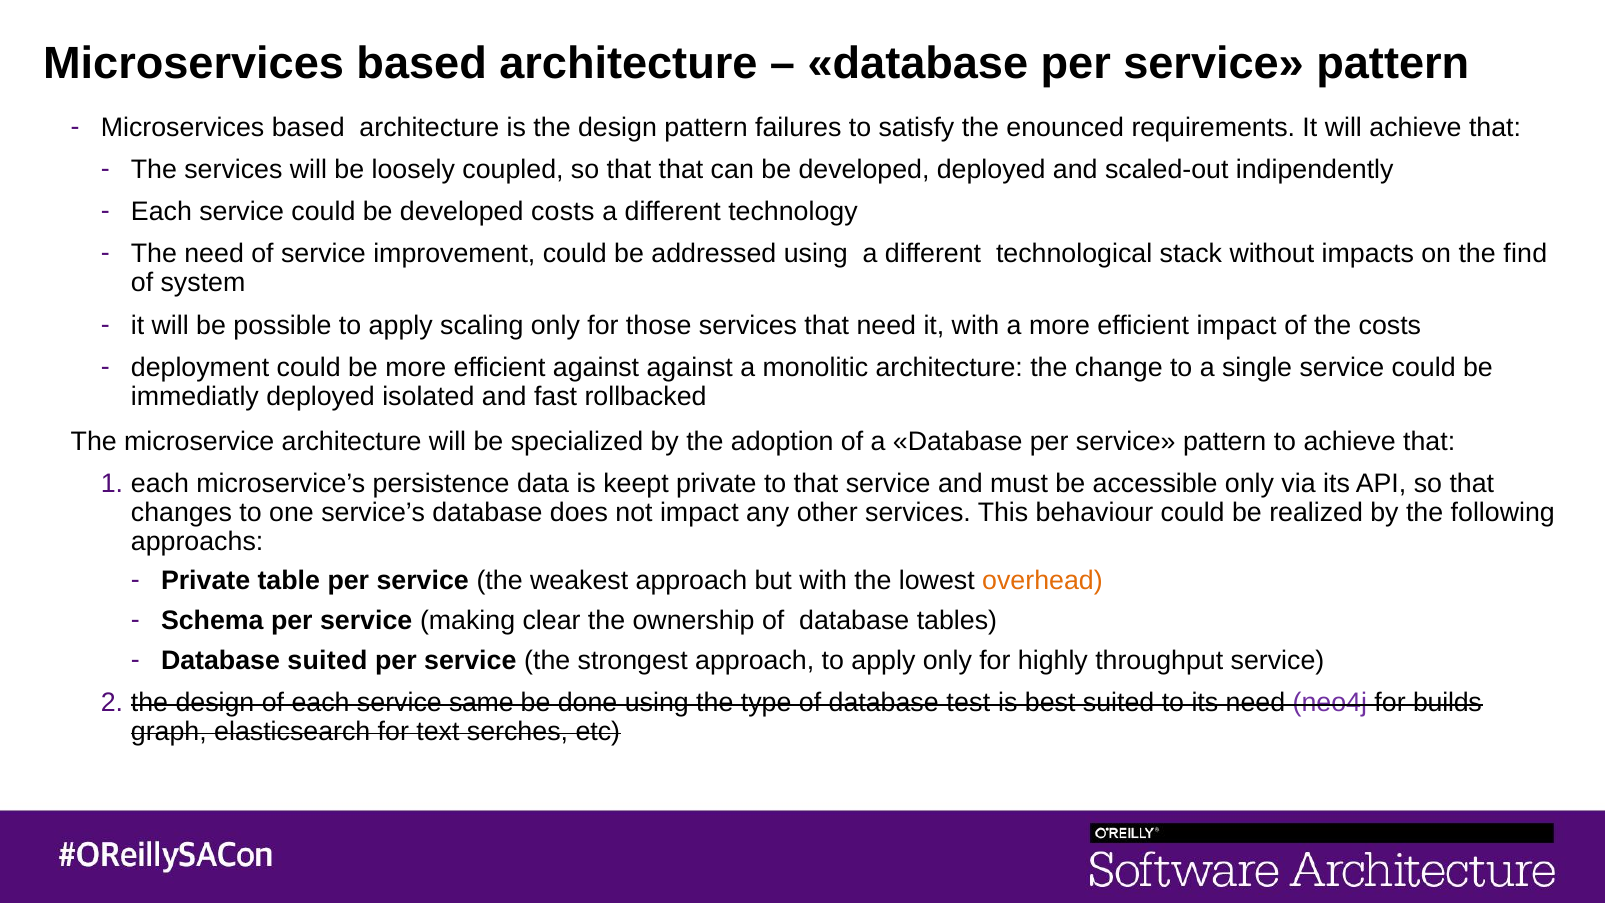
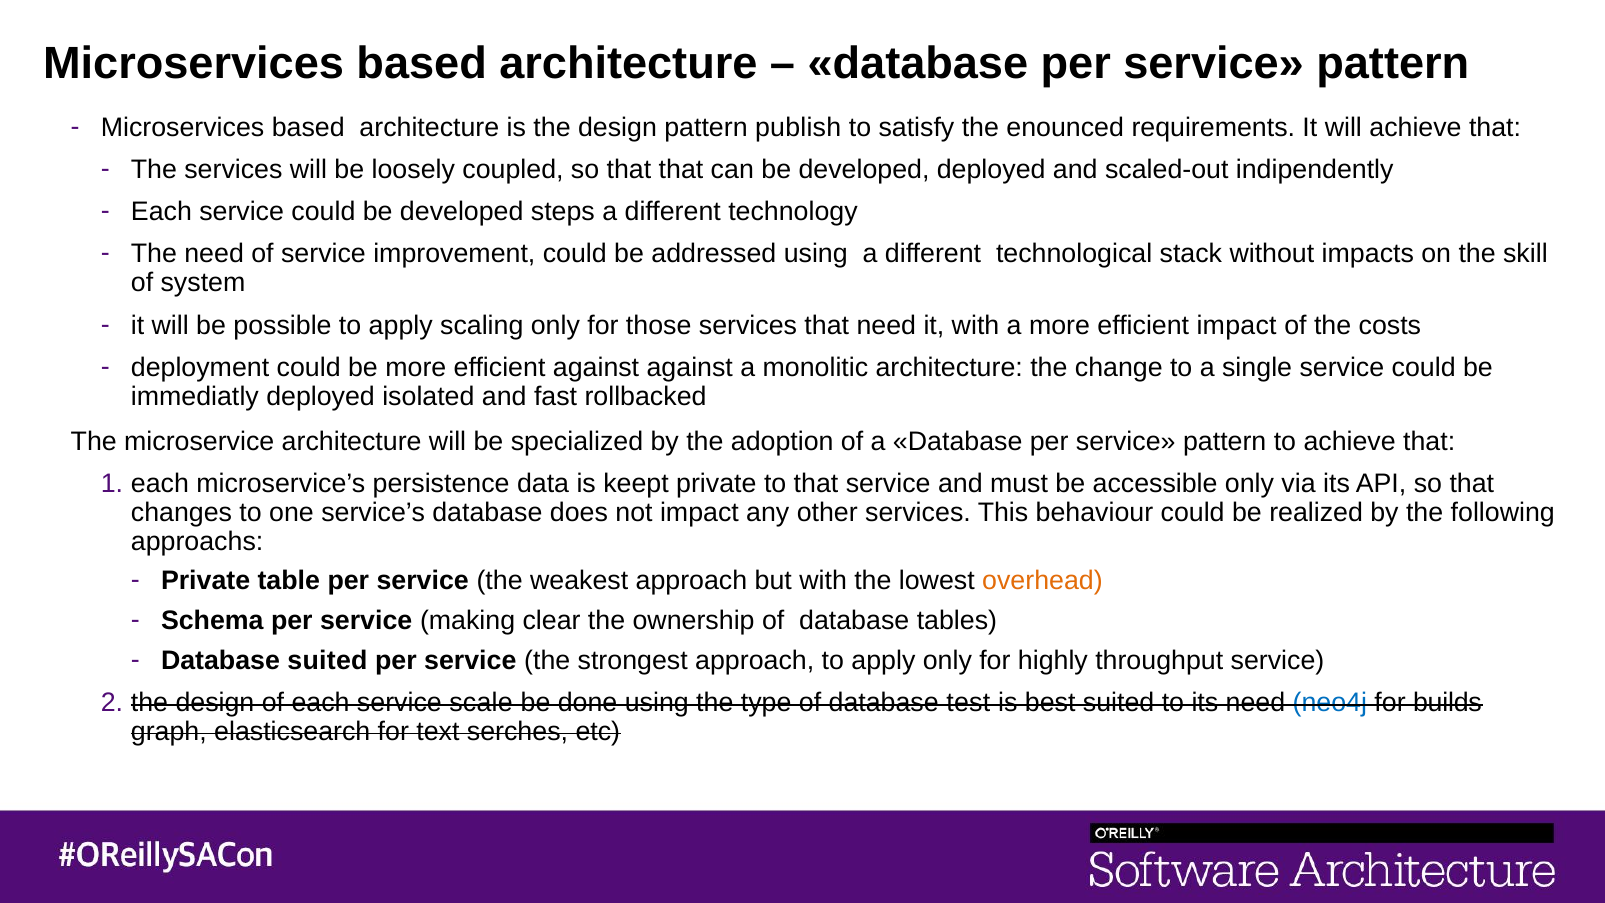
failures: failures -> publish (798, 127)
developed costs: costs -> steps (563, 212)
find: find -> skill (1525, 254)
same: same -> scale (481, 703)
neo4j colour: purple -> blue (1330, 703)
